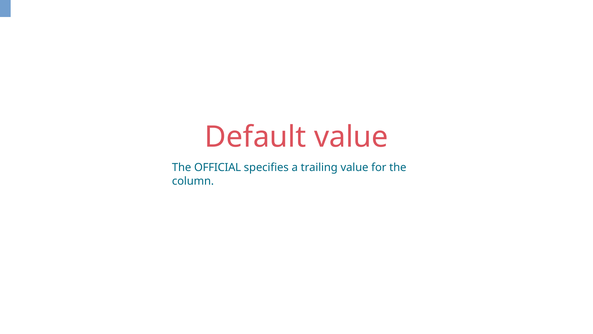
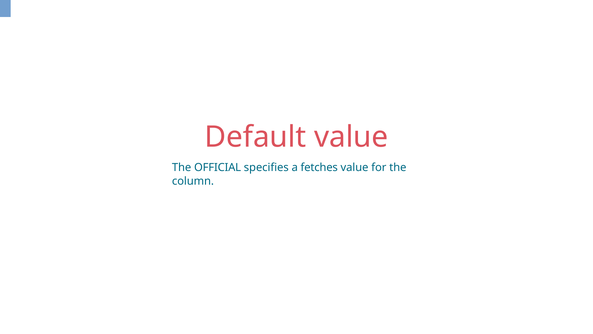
trailing: trailing -> fetches (319, 167)
